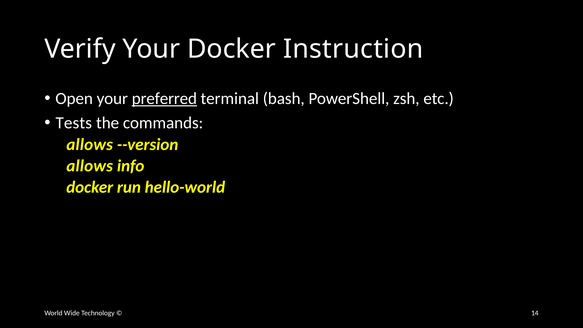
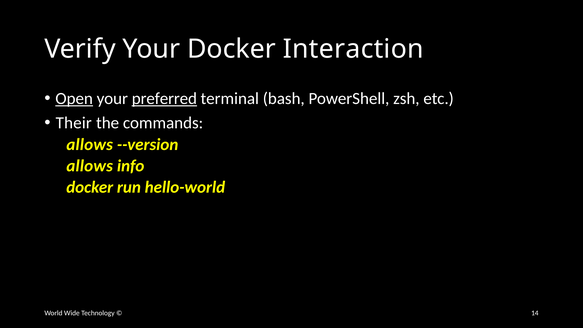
Instruction: Instruction -> Interaction (353, 49)
Open underline: none -> present (74, 99)
Tests: Tests -> Their (74, 123)
